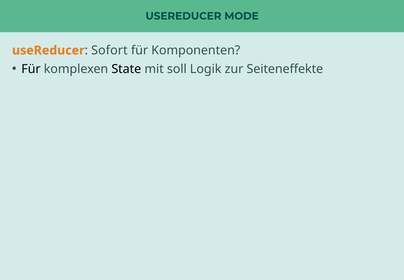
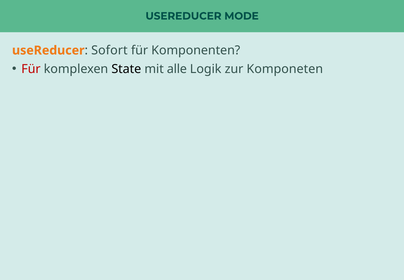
Für colour: black -> red (31, 69)
soll: soll -> alle (177, 69)
Seiteneffekte: Seiteneffekte -> Komponeten (285, 69)
